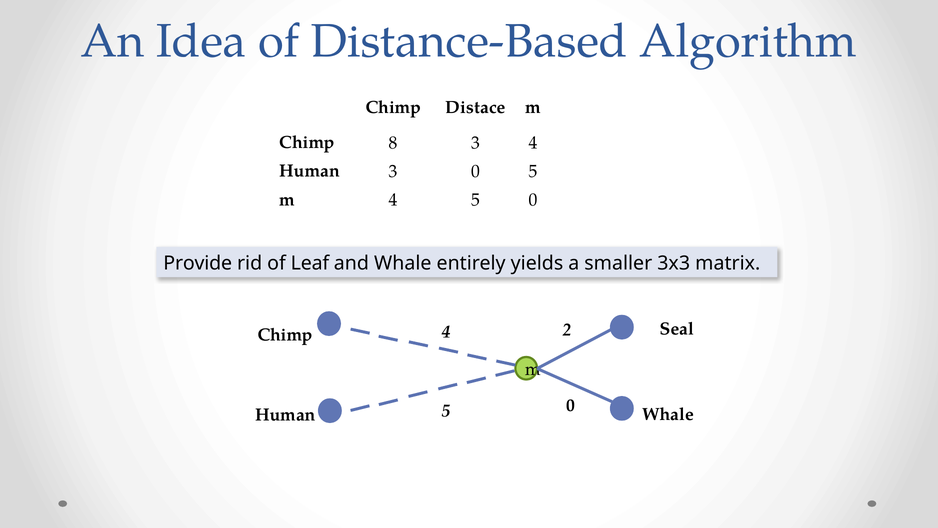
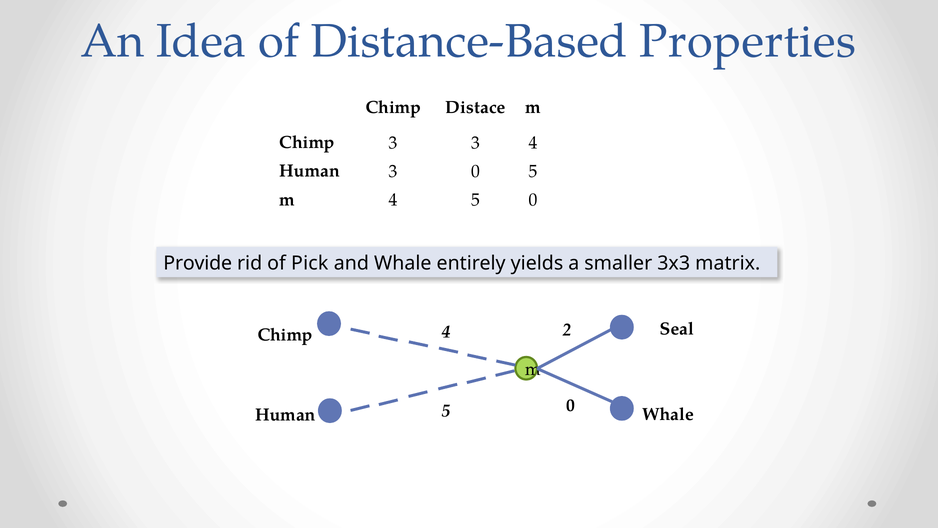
Algorithm: Algorithm -> Properties (748, 41)
Chimp 8: 8 -> 3 (393, 143)
Leaf: Leaf -> Pick (310, 263)
